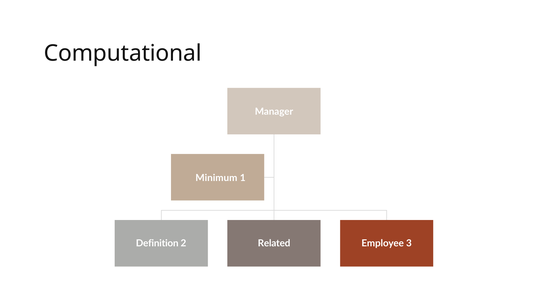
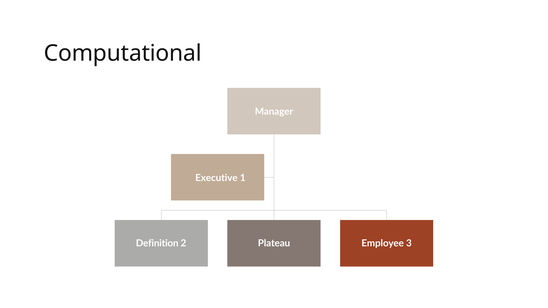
Minimum: Minimum -> Executive (216, 178)
Related: Related -> Plateau (274, 244)
